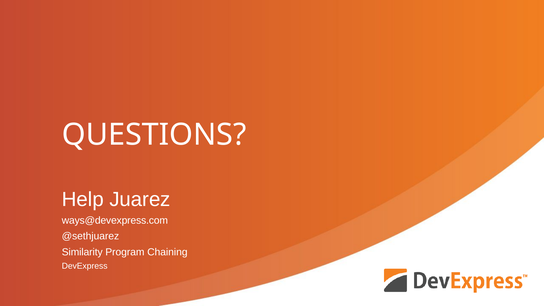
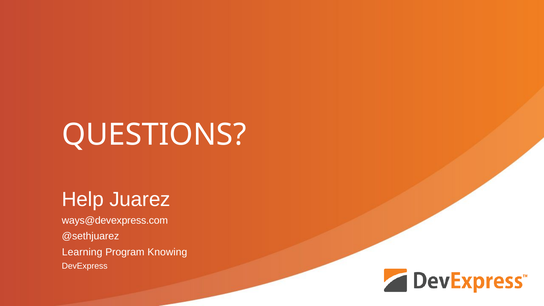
Similarity: Similarity -> Learning (82, 252)
Chaining: Chaining -> Knowing (167, 252)
